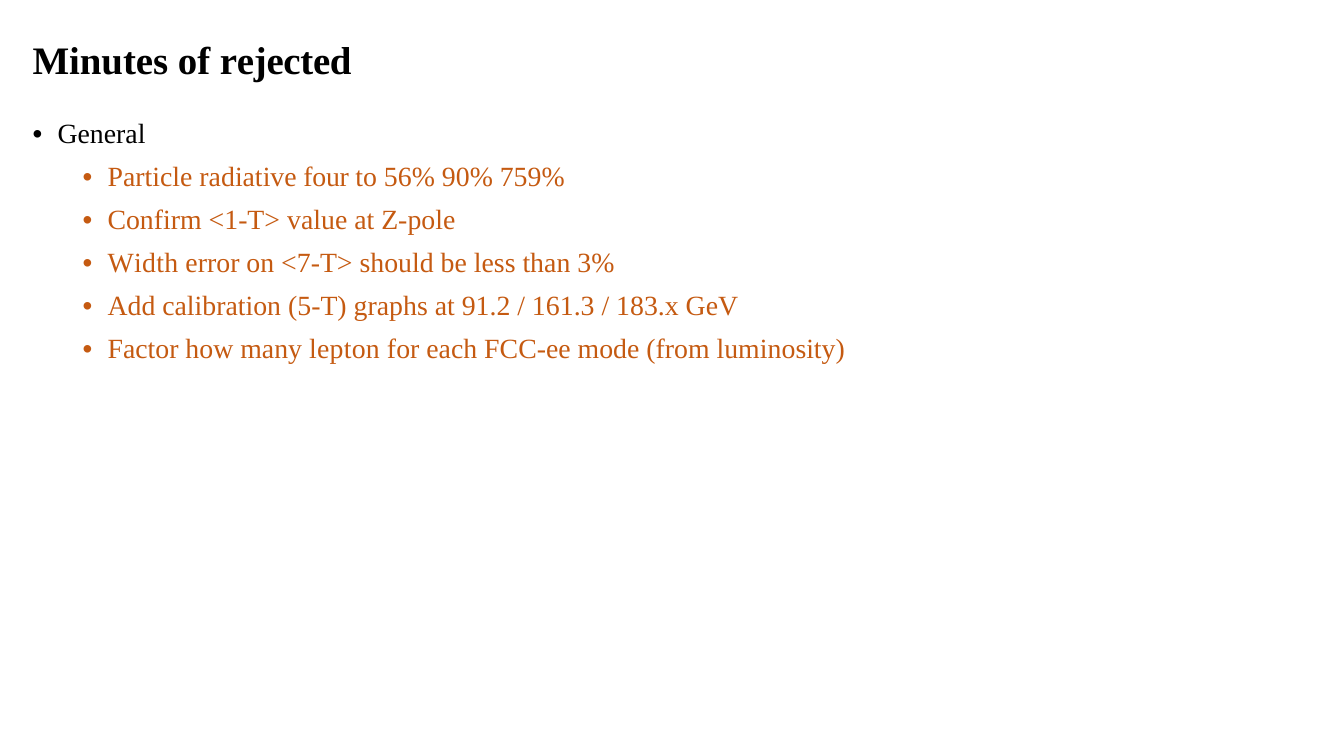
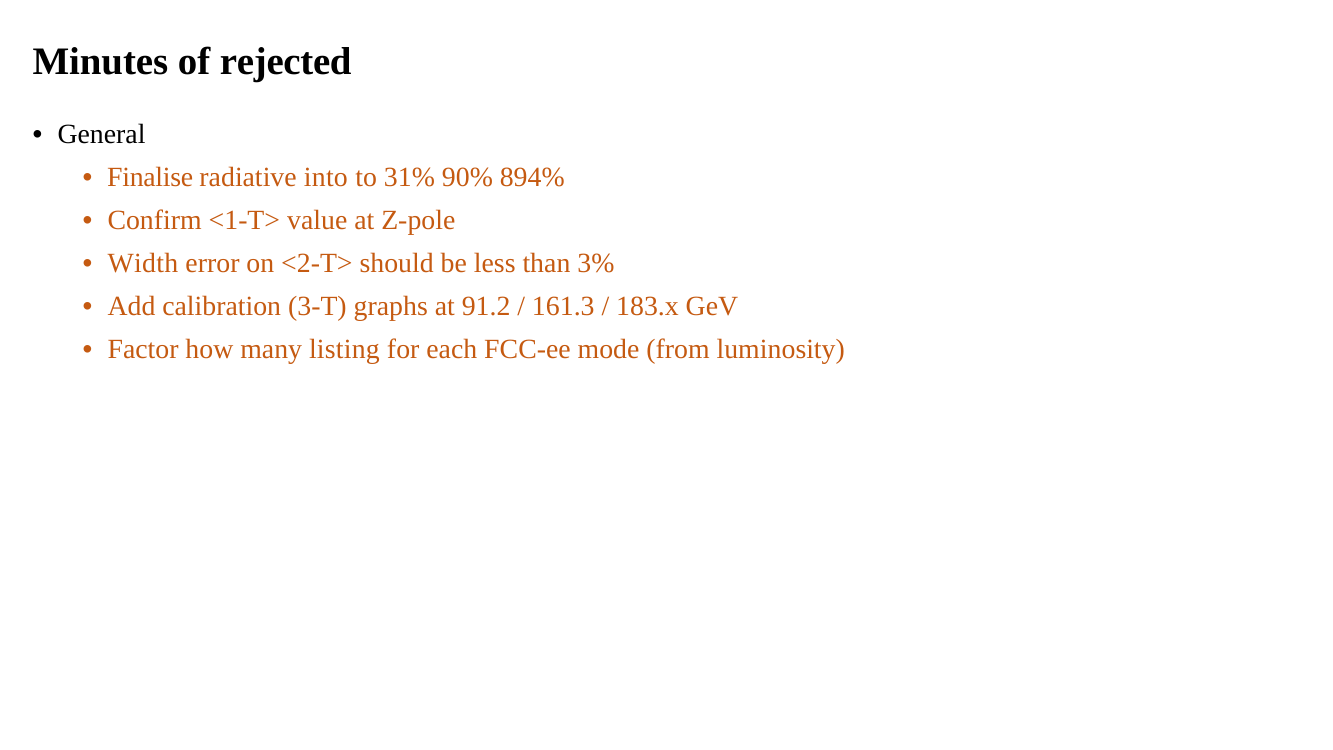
Particle: Particle -> Finalise (150, 177)
four: four -> into (326, 177)
56%: 56% -> 31% (409, 177)
759%: 759% -> 894% (532, 177)
<7-T>: <7-T> -> <2-T> (317, 263)
5-T: 5-T -> 3-T (317, 306)
lepton: lepton -> listing (344, 350)
